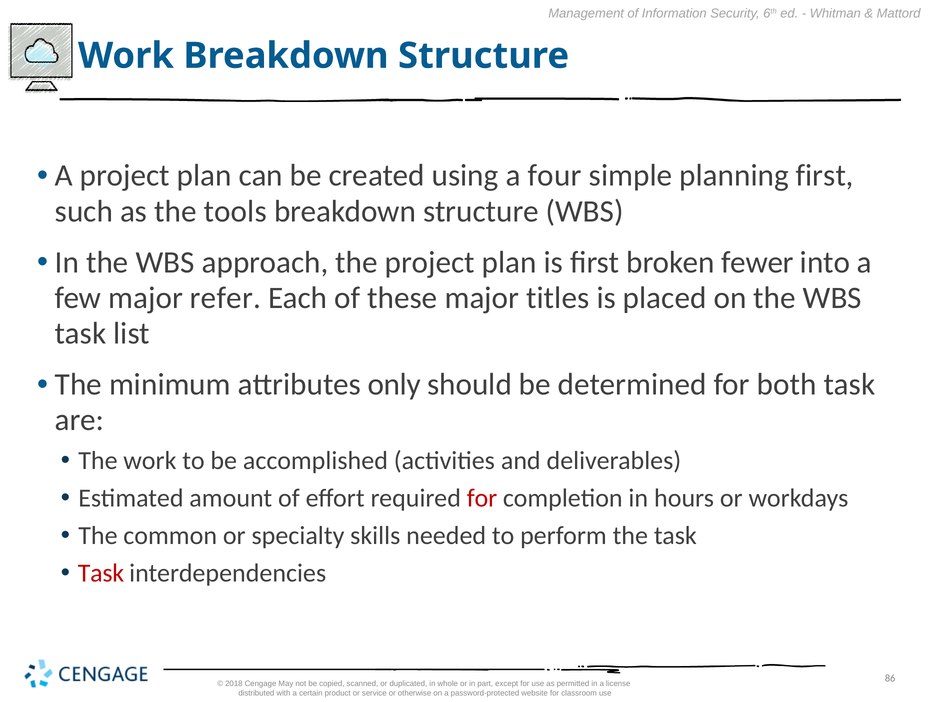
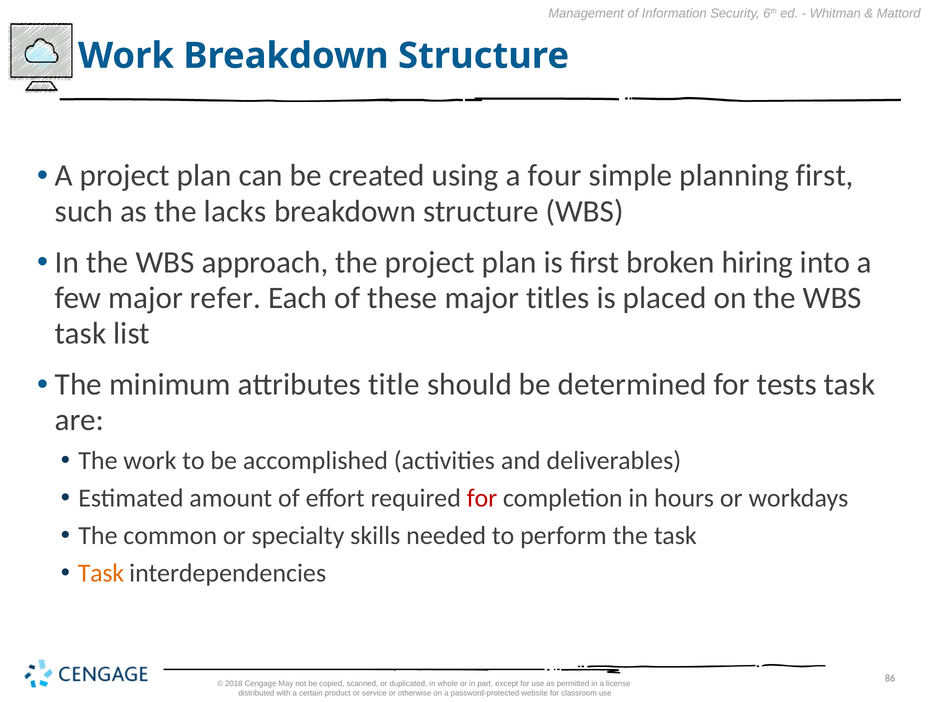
tools: tools -> lacks (235, 211)
fewer: fewer -> hiring (757, 262)
only: only -> title (394, 385)
both: both -> tests (787, 385)
Task colour: red -> orange (101, 573)
